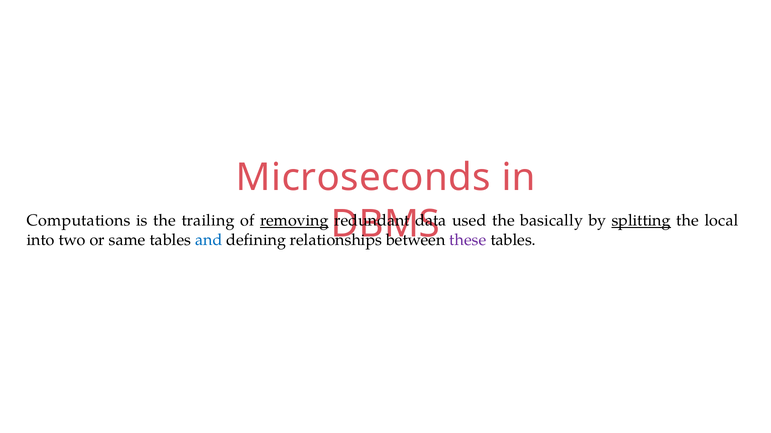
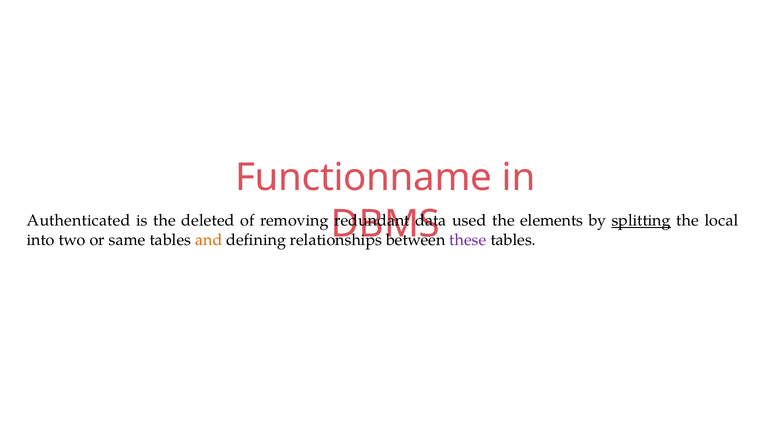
Microseconds: Microseconds -> Functionname (364, 178)
Computations: Computations -> Authenticated (79, 221)
trailing: trailing -> deleted (208, 221)
removing underline: present -> none (294, 221)
basically: basically -> elements (552, 221)
and colour: blue -> orange (209, 240)
